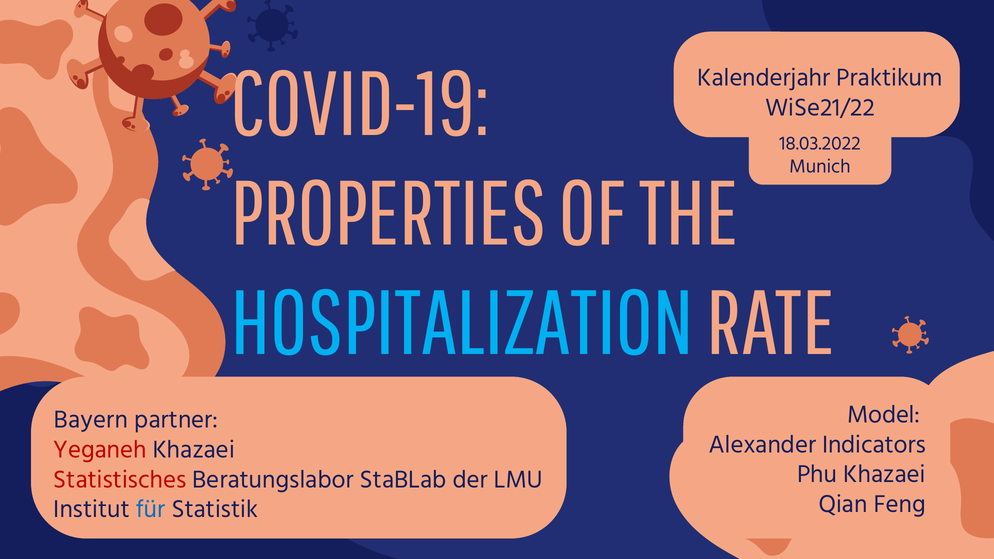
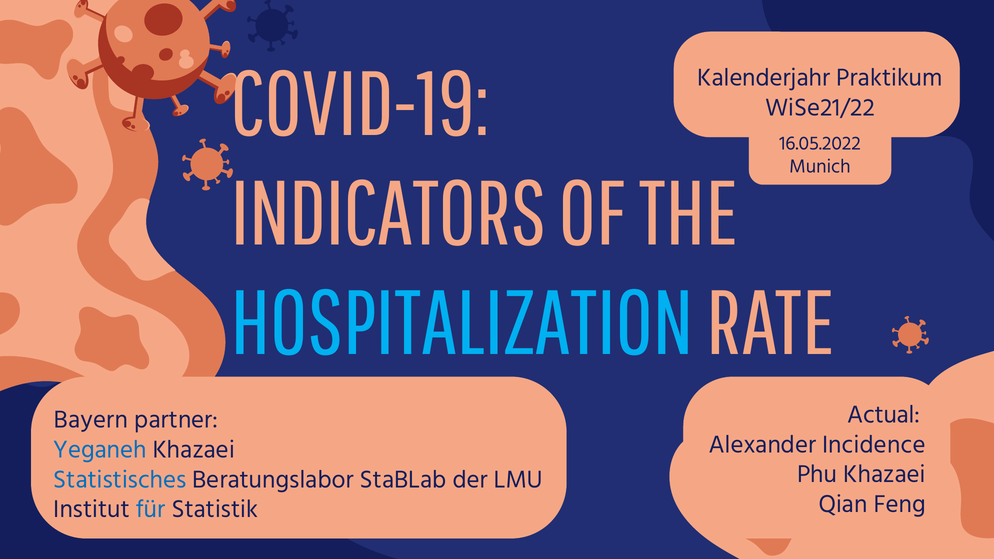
18.03.2022: 18.03.2022 -> 16.05.2022 (820, 143)
PROPERTIES: PROPERTIES -> INDICATORS (389, 215)
Model: Model -> Actual (884, 415)
Indicators: Indicators -> Incidence (874, 445)
Yeganeh colour: red -> blue (100, 450)
Statistisches colour: red -> blue (120, 480)
